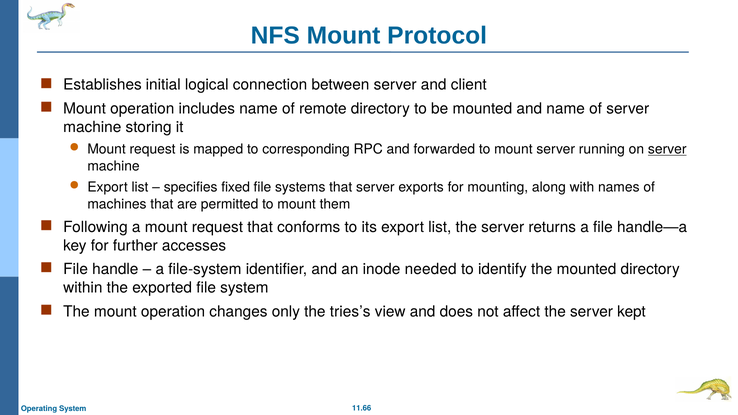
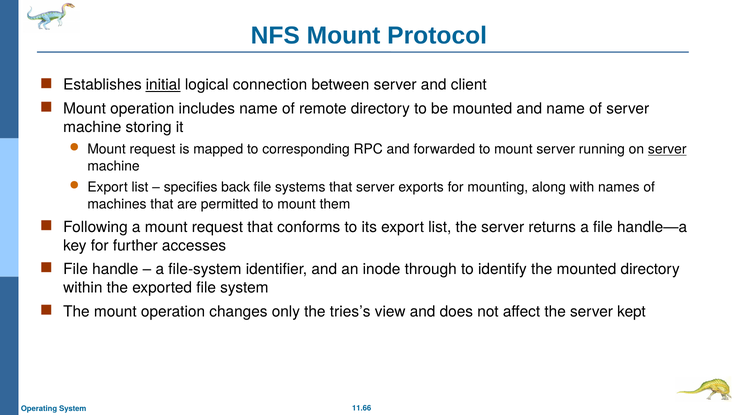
initial underline: none -> present (163, 85)
fixed: fixed -> back (236, 187)
needed: needed -> through (431, 269)
